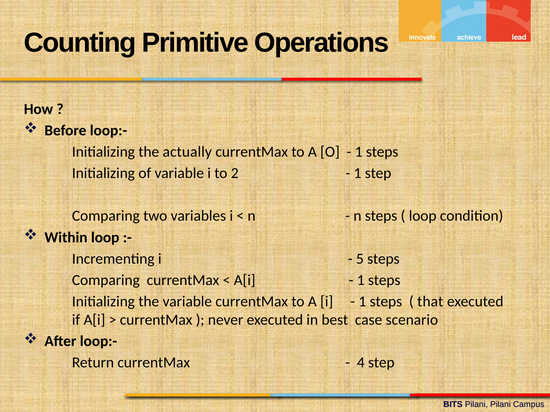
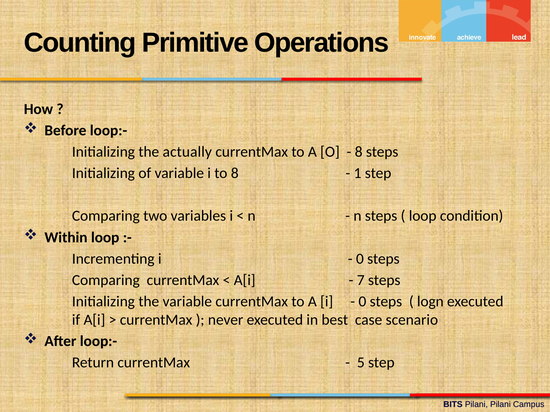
1: 1 -> 8 (359, 152)
to 2: 2 -> 8 (235, 173)
5: 5 -> 0 (360, 259)
1: 1 -> 7 (361, 280)
1: 1 -> 0 (362, 302)
that: that -> logn (430, 302)
4: 4 -> 5 (361, 363)
